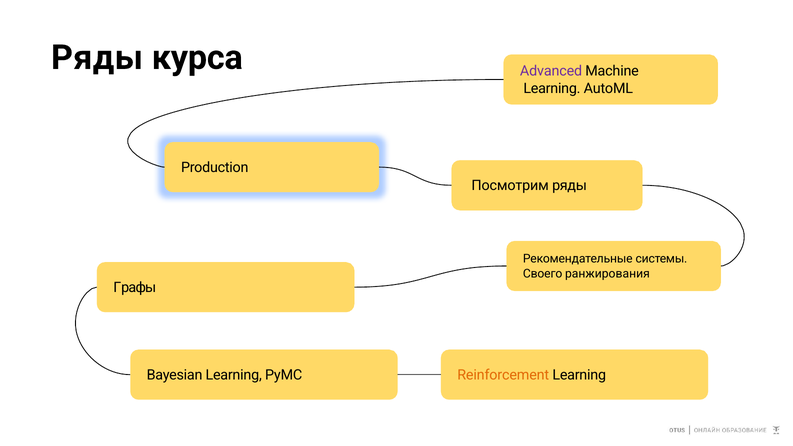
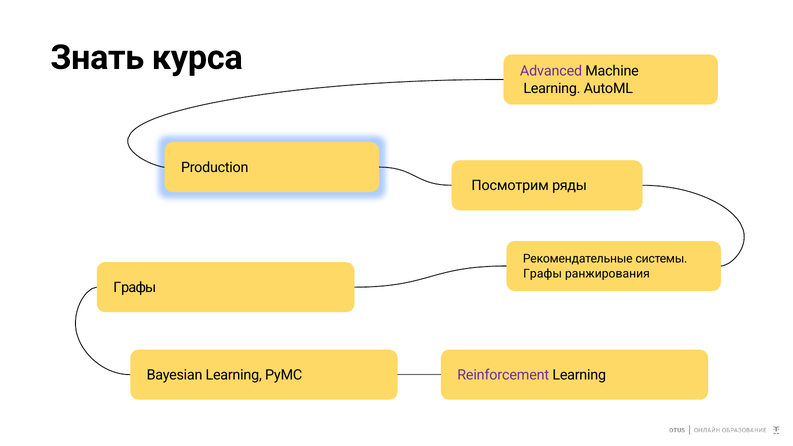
Ряды: Ряды -> Знать (97, 58)
Своего: Своего -> Графы (543, 274)
Reinforcement colour: orange -> purple (503, 375)
